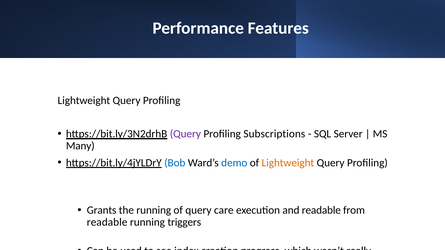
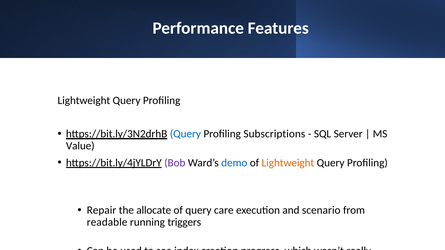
Query colour: purple -> blue (185, 134)
Many: Many -> Value (80, 146)
Bob colour: blue -> purple (175, 163)
Grants: Grants -> Repair (102, 211)
the running: running -> allocate (154, 211)
and readable: readable -> scenario (321, 211)
